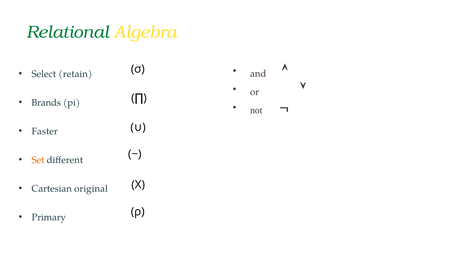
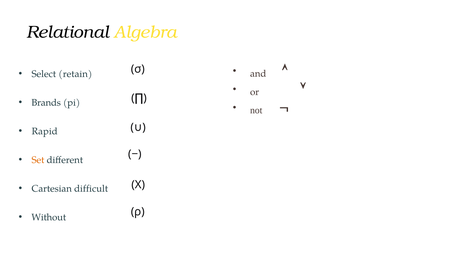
Relational colour: green -> black (68, 32)
Faster: Faster -> Rapid (45, 131)
original: original -> difficult (91, 189)
Primary: Primary -> Without (49, 218)
